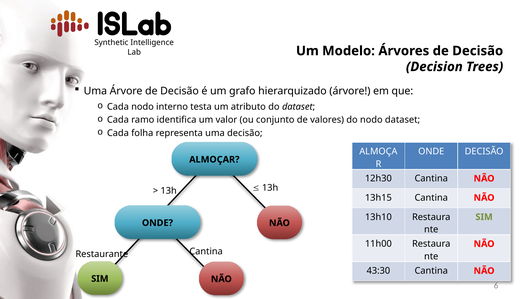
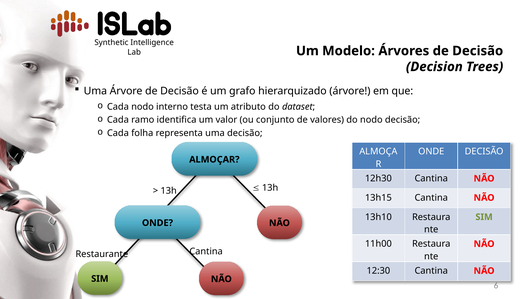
nodo dataset: dataset -> decisão (403, 120)
43:30: 43:30 -> 12:30 (378, 270)
